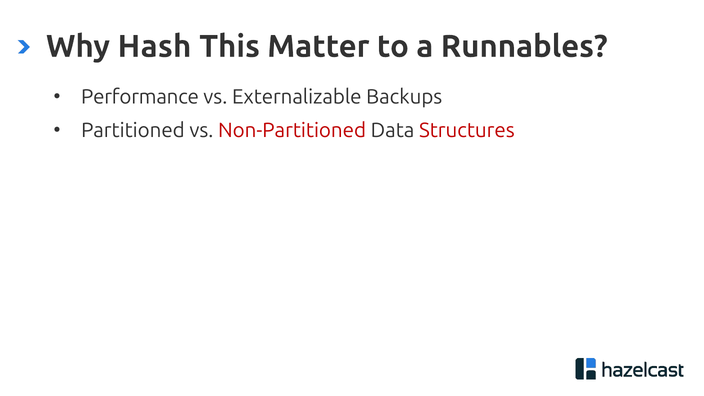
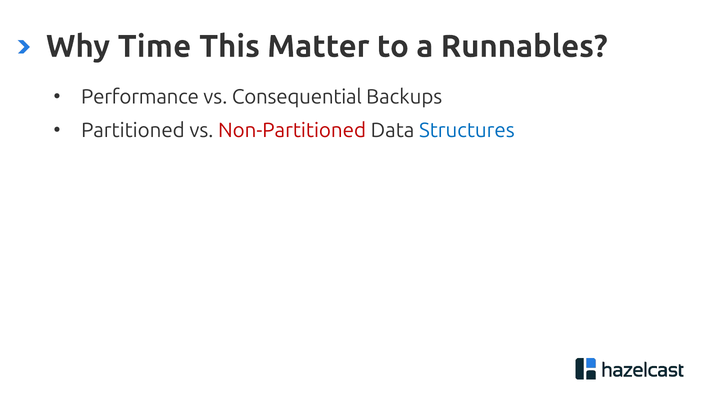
Hash: Hash -> Time (154, 46)
Externalizable: Externalizable -> Consequential (297, 97)
Structures colour: red -> blue (467, 131)
